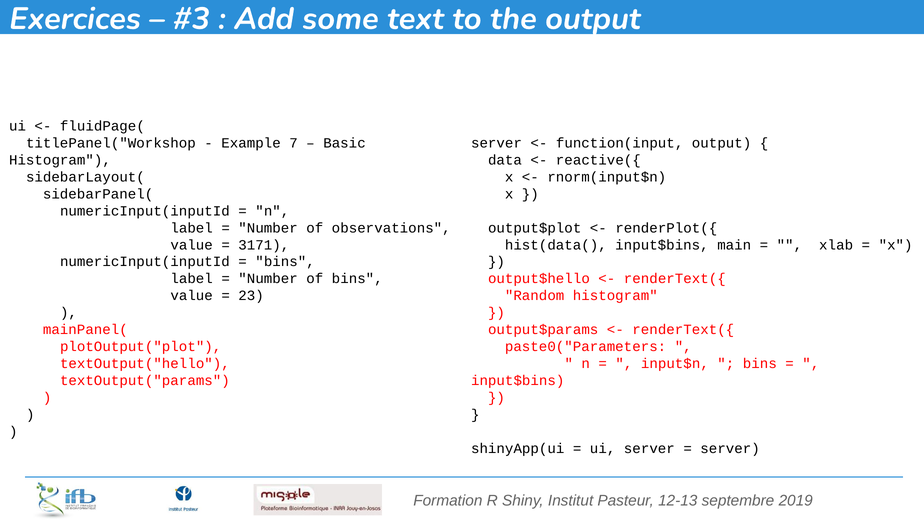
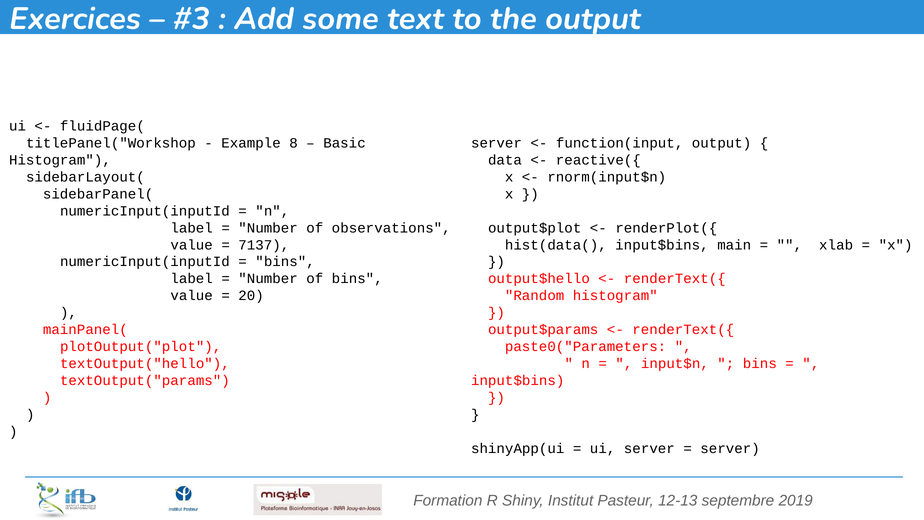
7: 7 -> 8 (294, 143)
3171: 3171 -> 7137 (264, 245)
23: 23 -> 20 (251, 296)
